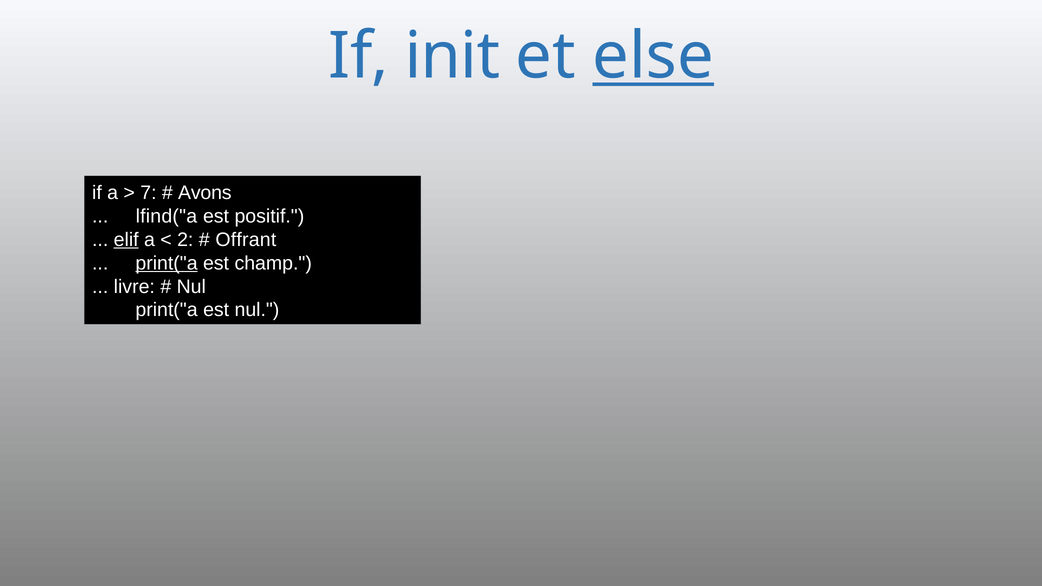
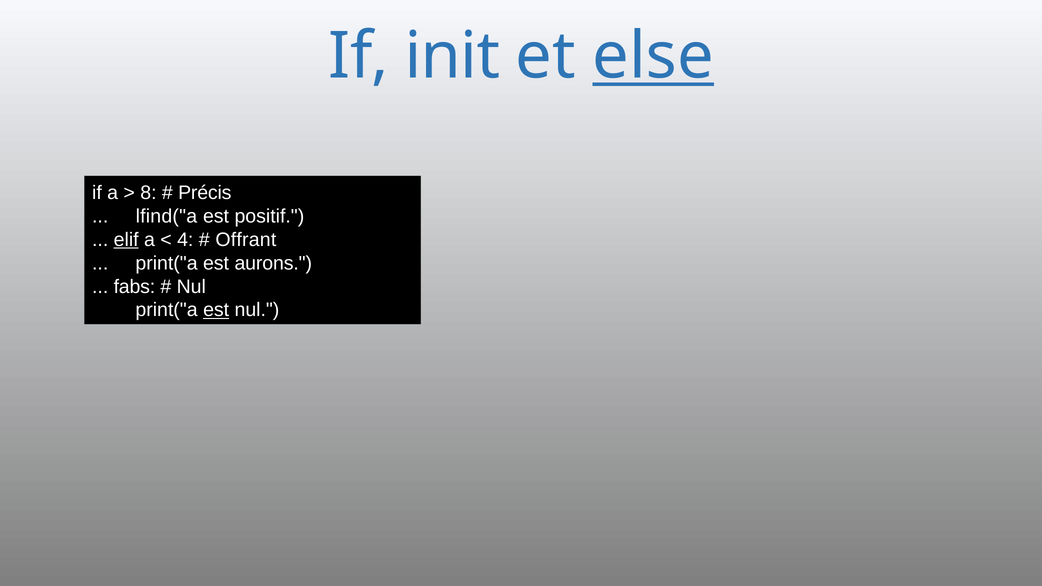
7: 7 -> 8 (148, 193)
Avons: Avons -> Précis (205, 193)
2: 2 -> 4 (185, 240)
print("a underline: present -> none (167, 263)
champ: champ -> aurons (273, 263)
livre: livre -> fabs (134, 287)
est underline: none -> present (216, 310)
